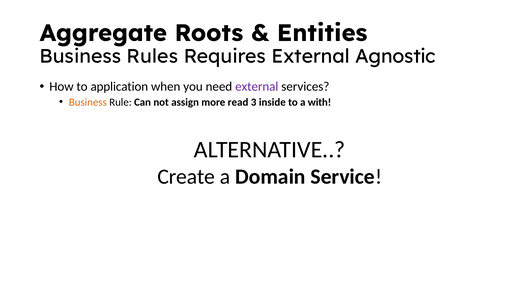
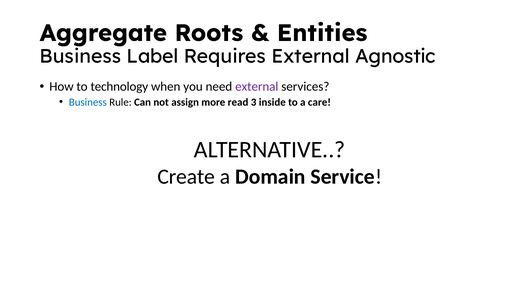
Rules: Rules -> Label (152, 57)
application: application -> technology (119, 87)
Business colour: orange -> blue (88, 102)
with: with -> care (319, 102)
